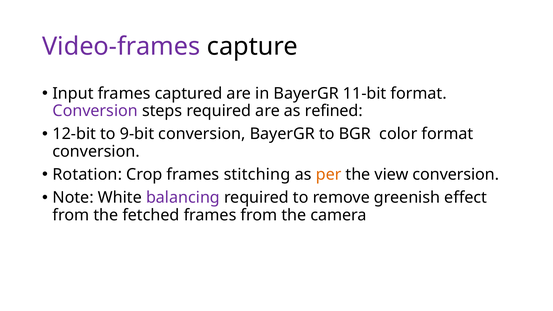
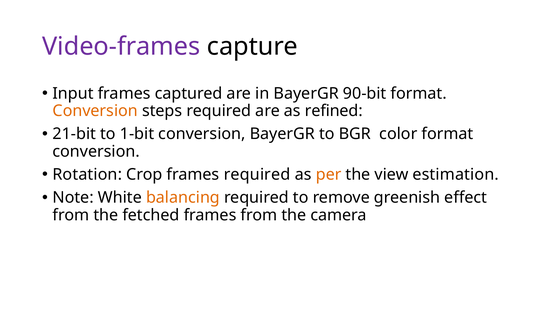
11-bit: 11-bit -> 90-bit (365, 93)
Conversion colour: purple -> orange (95, 111)
12-bit: 12-bit -> 21-bit (74, 134)
9-bit: 9-bit -> 1-bit (137, 134)
frames stitching: stitching -> required (257, 175)
view conversion: conversion -> estimation (456, 175)
balancing colour: purple -> orange (183, 198)
